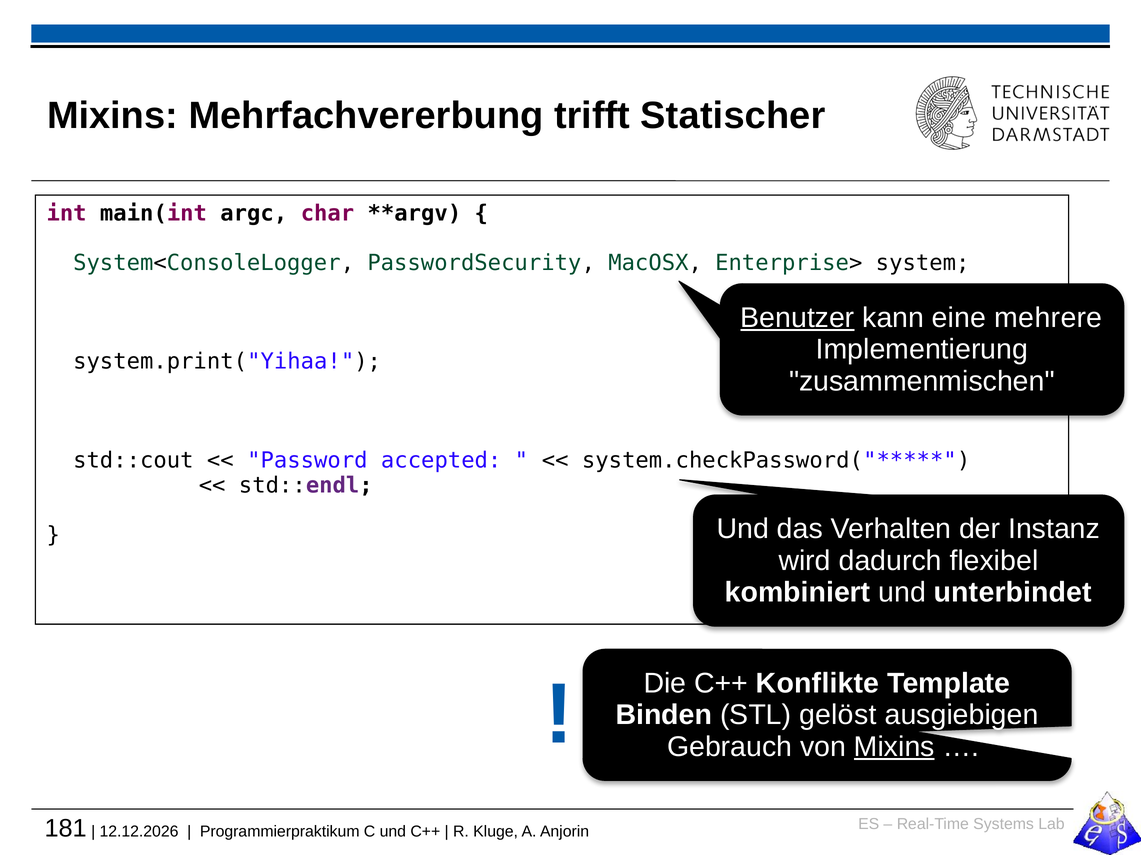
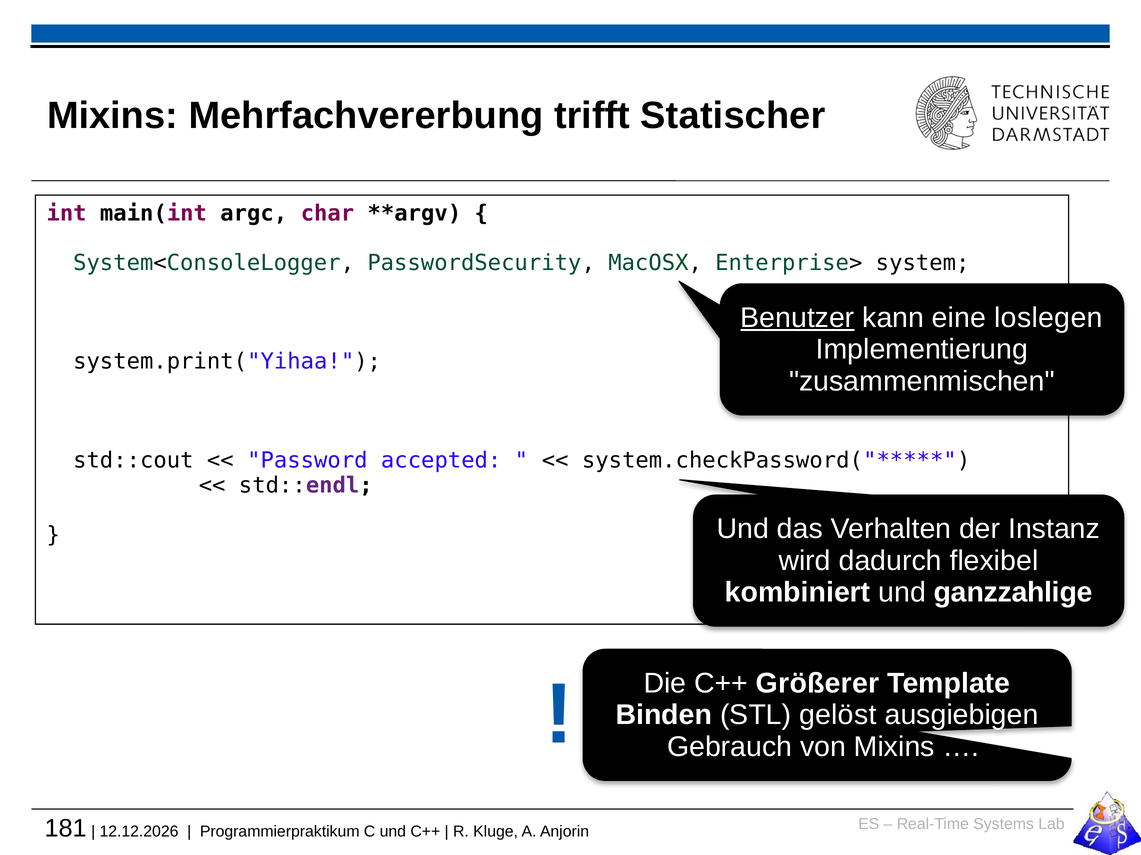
mehrere: mehrere -> loslegen (1048, 318)
unterbindet: unterbindet -> ganzzahlige (1013, 593)
Konflikte: Konflikte -> Größerer (818, 684)
Mixins underline: present -> none (894, 747)
